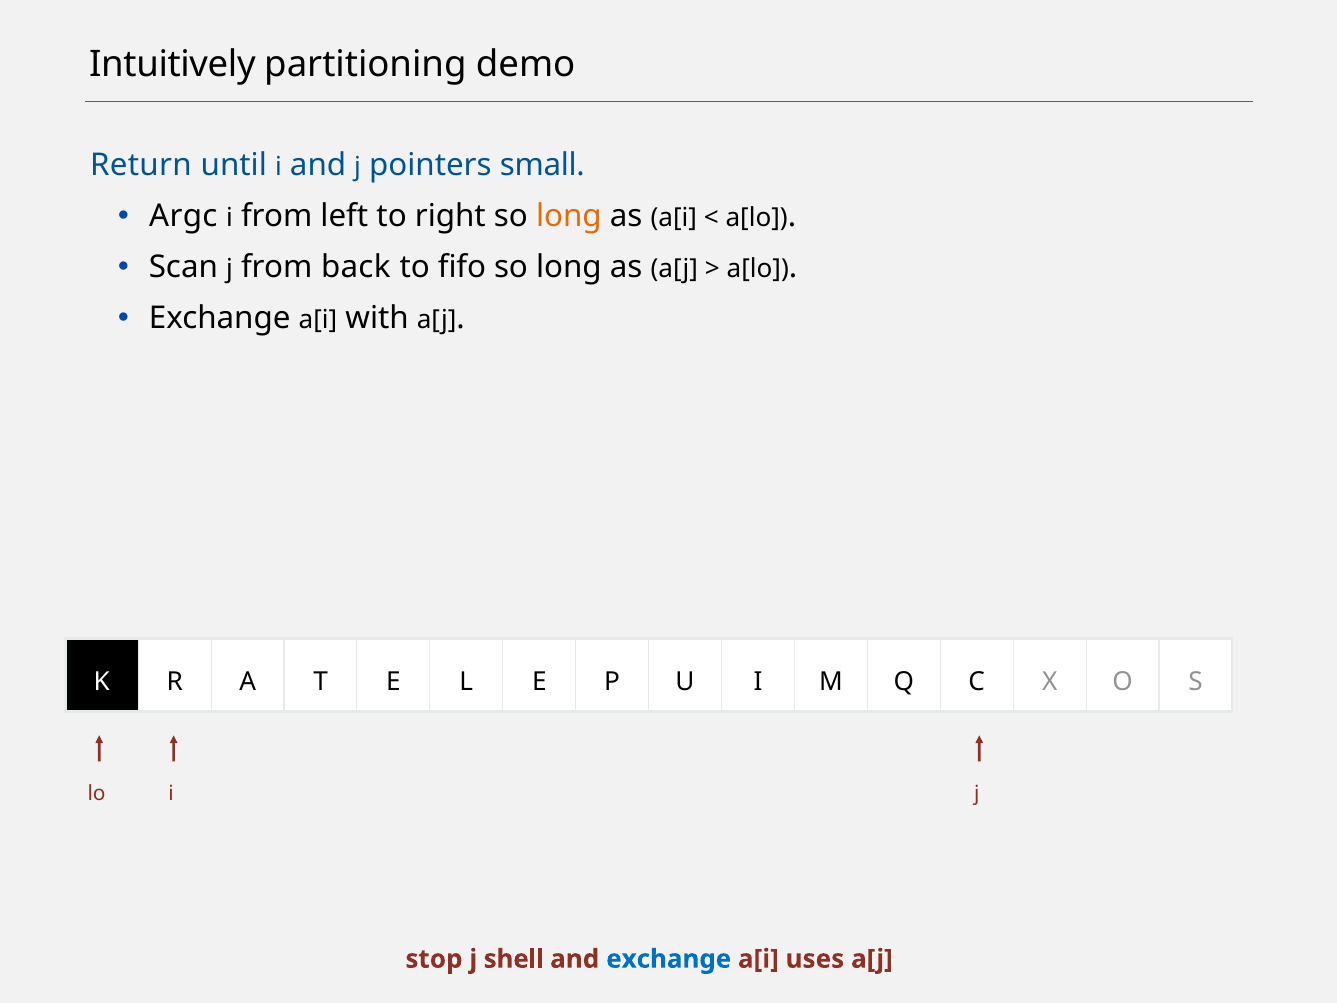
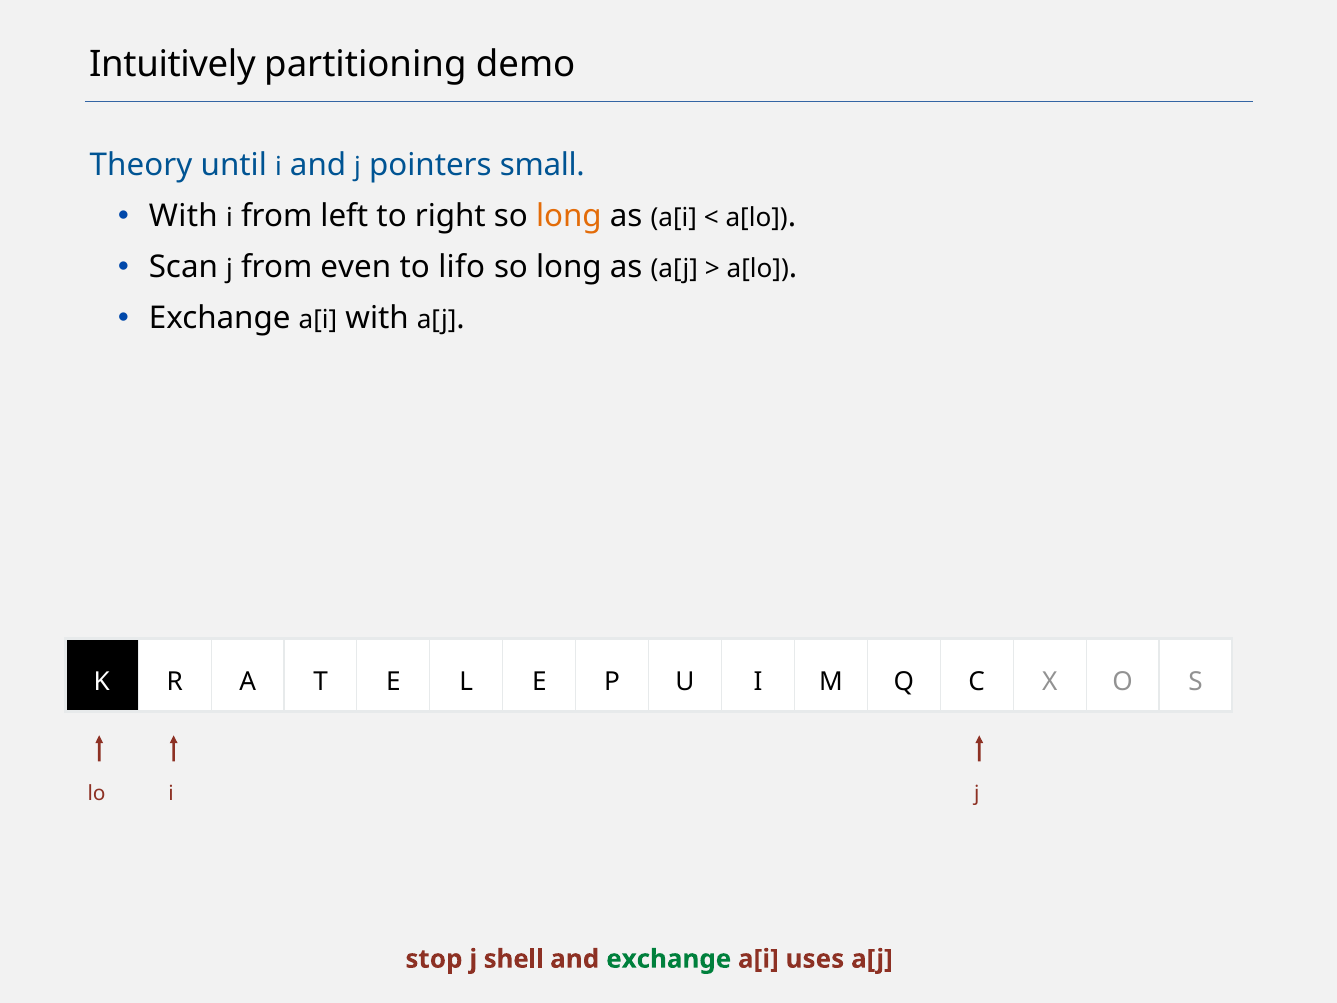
Return: Return -> Theory (141, 165)
Argc: Argc -> With (183, 216)
back: back -> even (356, 267)
fifo: fifo -> lifo (462, 267)
exchange colour: blue -> green (669, 959)
